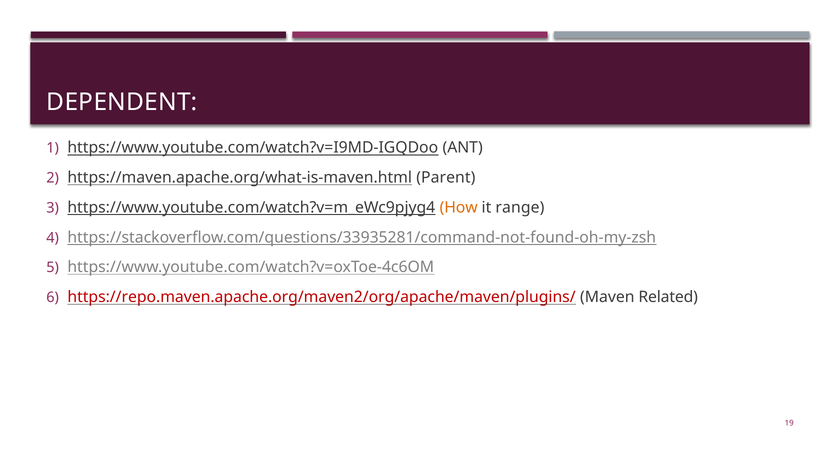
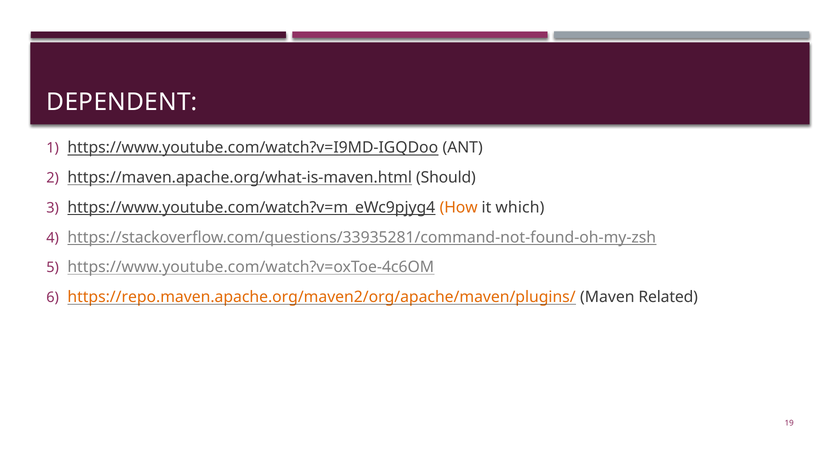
Parent: Parent -> Should (446, 177)
range: range -> which (520, 207)
https://repo.maven.apache.org/maven2/org/apache/maven/plugins/ colour: red -> orange (322, 297)
